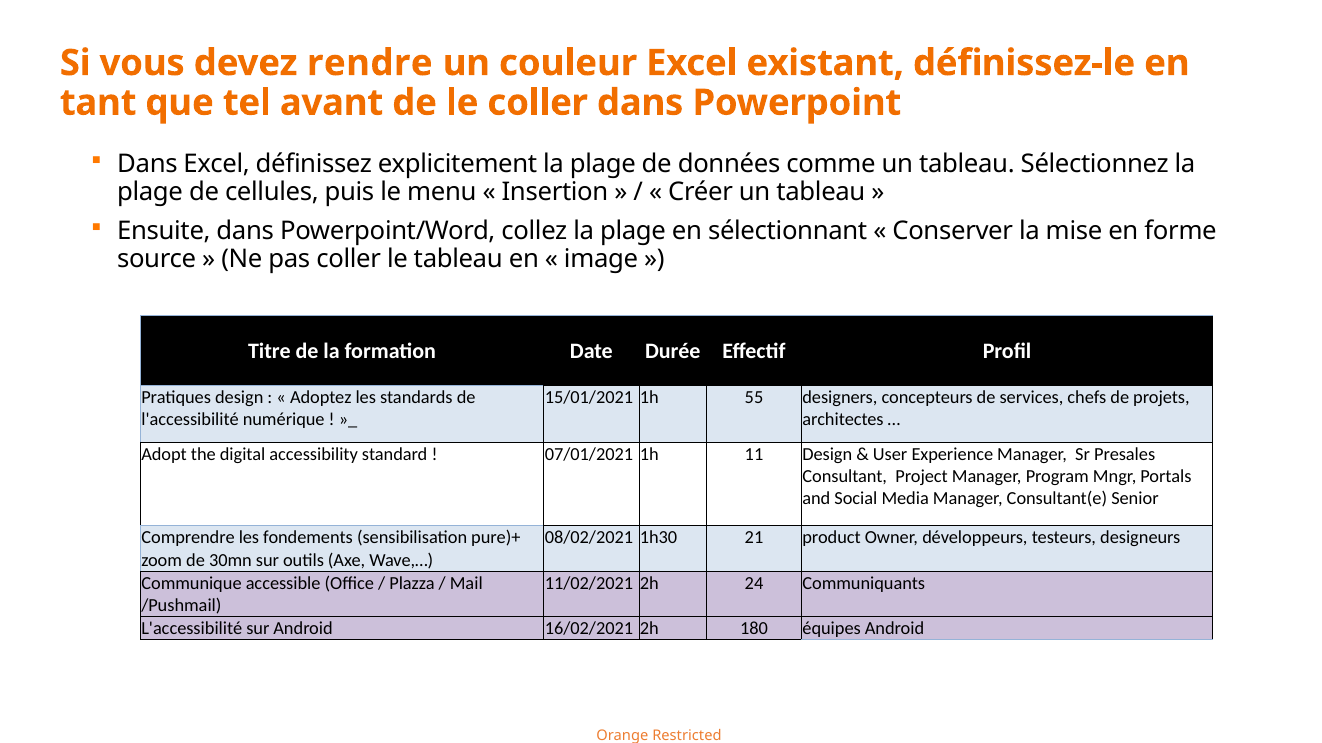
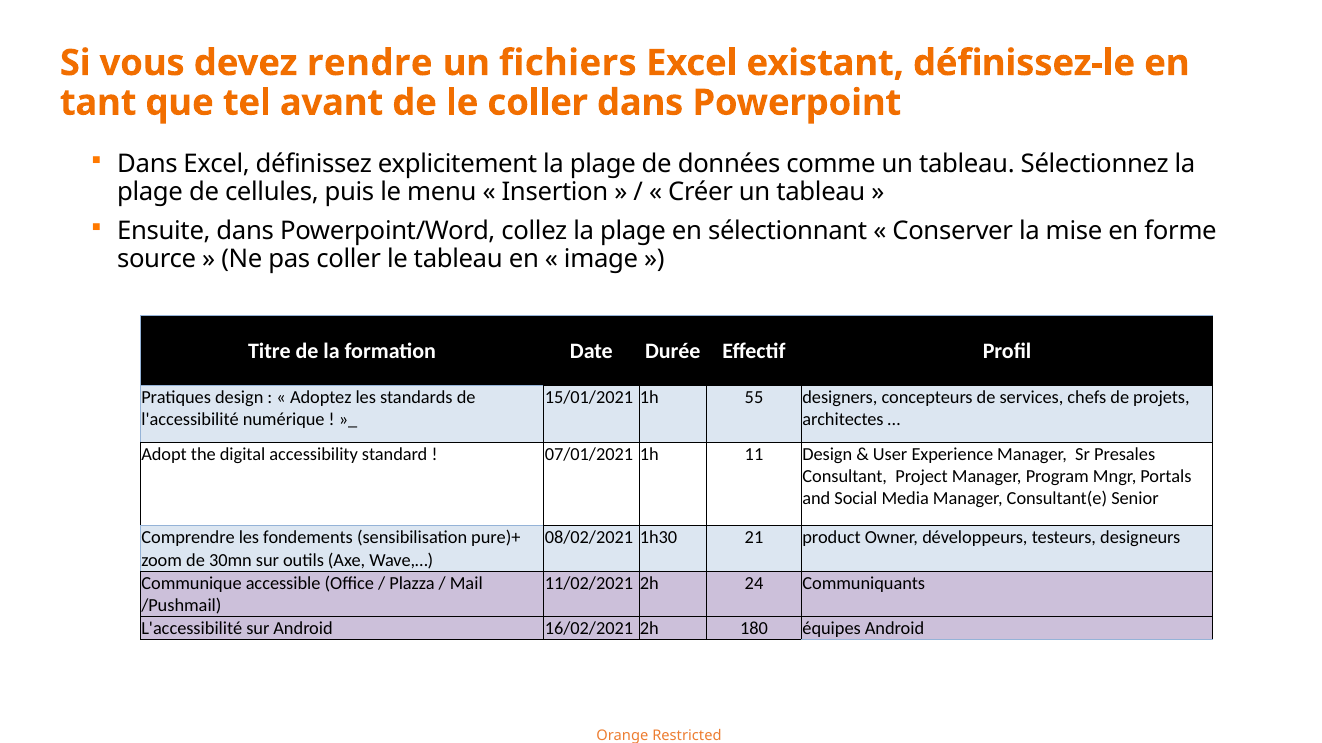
couleur: couleur -> fichiers (568, 63)
